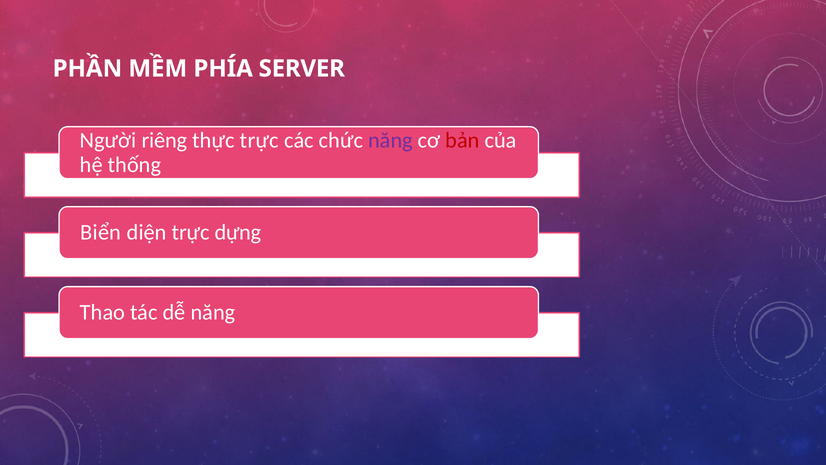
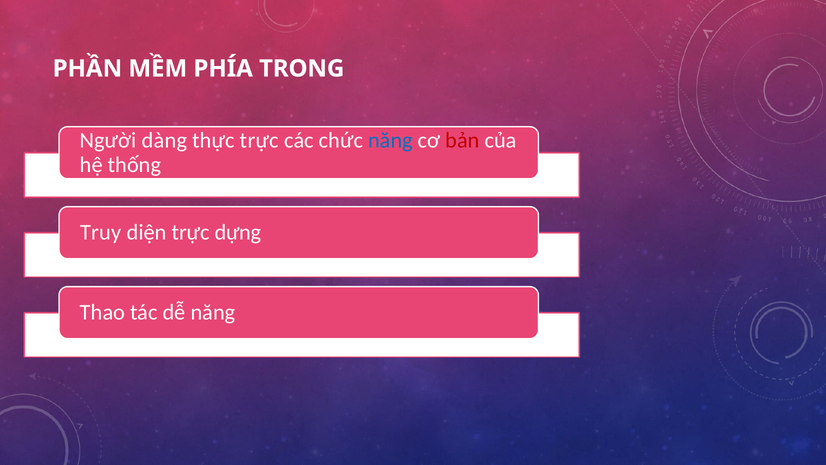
SERVER: SERVER -> TRONG (302, 69)
riêng: riêng -> dàng (164, 140)
năng colour: purple -> blue (391, 140)
Biển: Biển -> Truy (101, 232)
